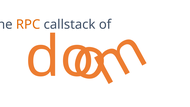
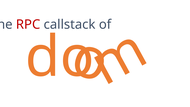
RPC colour: orange -> red (28, 24)
